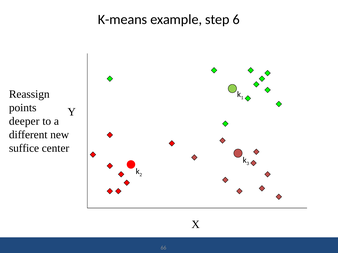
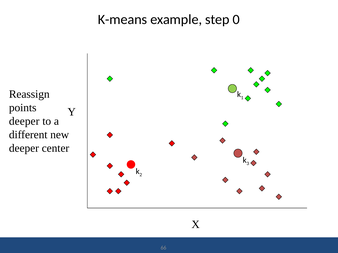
6: 6 -> 0 (236, 20)
suffice: suffice -> deeper (24, 148)
